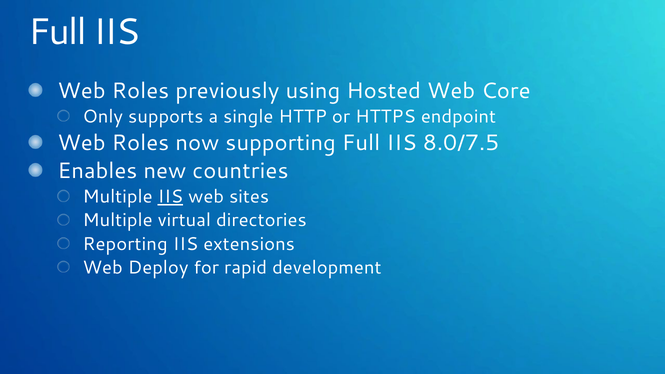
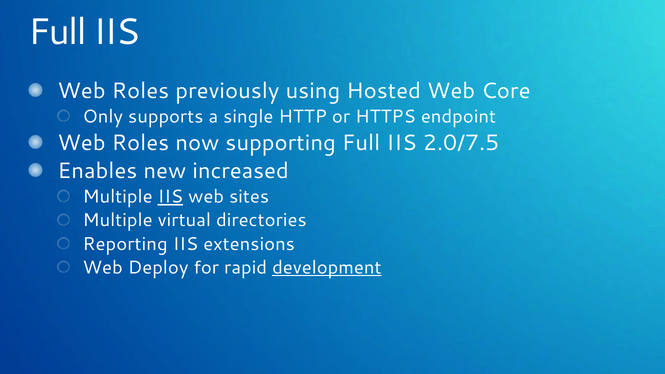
8.0/7.5: 8.0/7.5 -> 2.0/7.5 (461, 143)
countries: countries -> increased (241, 171)
development underline: none -> present (327, 268)
